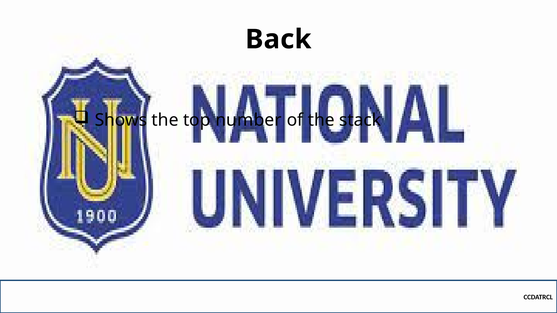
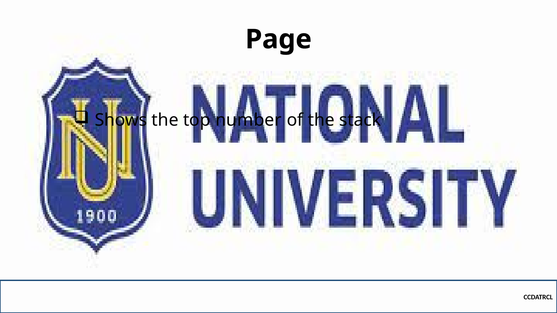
Back: Back -> Page (279, 39)
